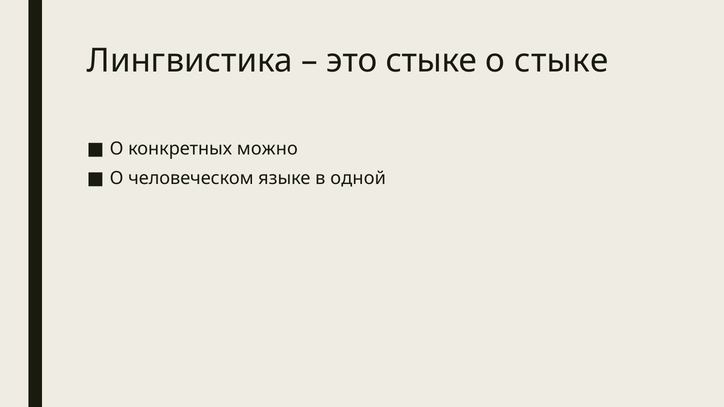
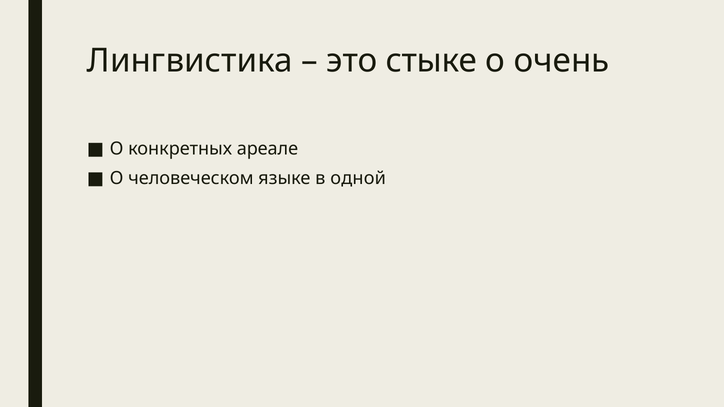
о стыке: стыке -> очень (562, 61)
можно: можно -> ареале (267, 149)
